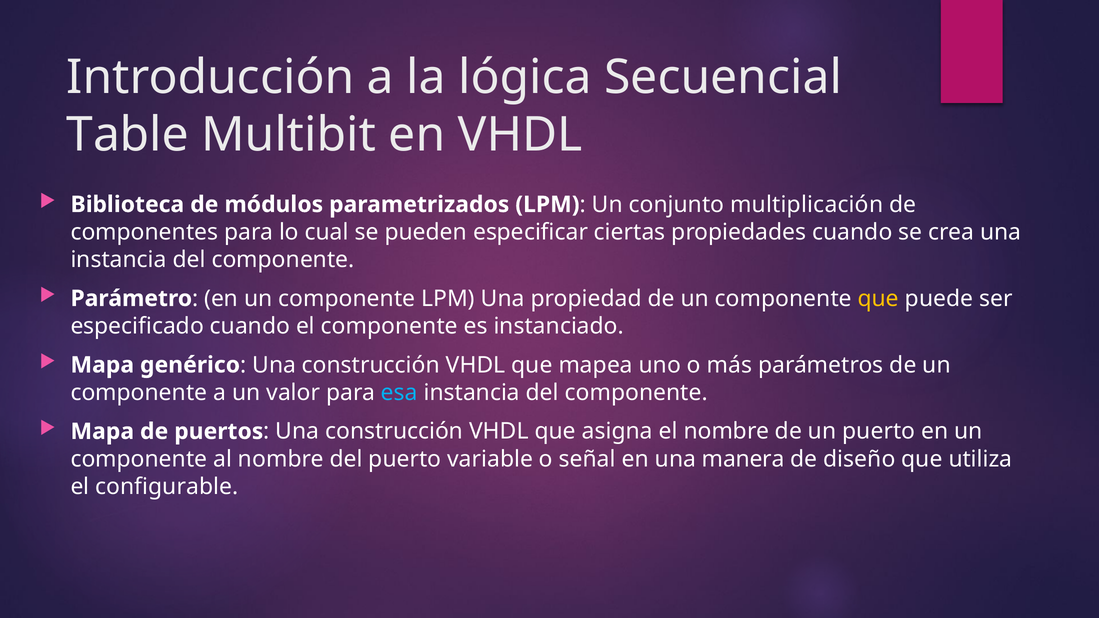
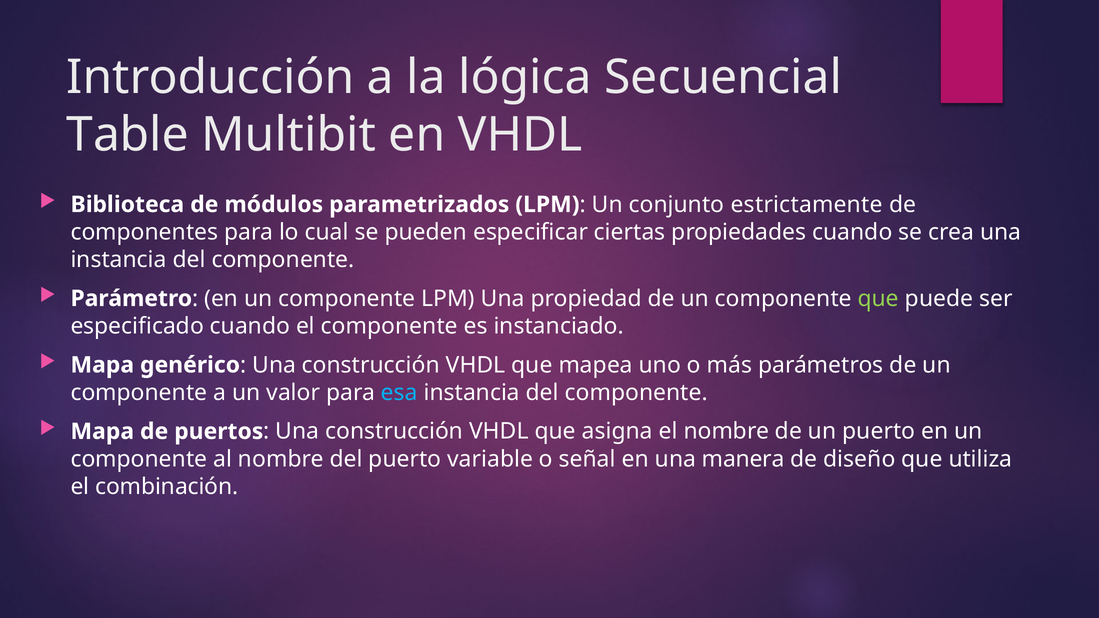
multiplicación: multiplicación -> estrictamente (807, 205)
que colour: yellow -> light green (878, 299)
configurable: configurable -> combinación (167, 487)
